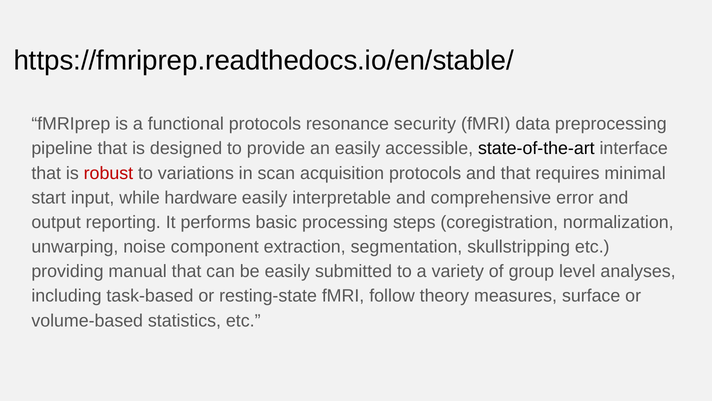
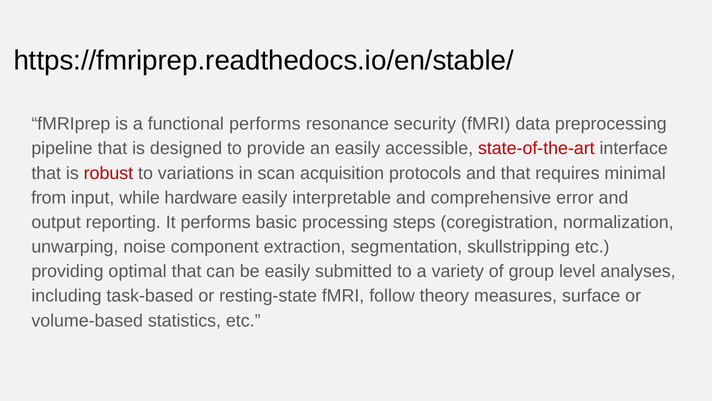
functional protocols: protocols -> performs (265, 124)
state-of-the-art colour: black -> red (536, 148)
start: start -> from (49, 198)
manual: manual -> optimal (138, 271)
